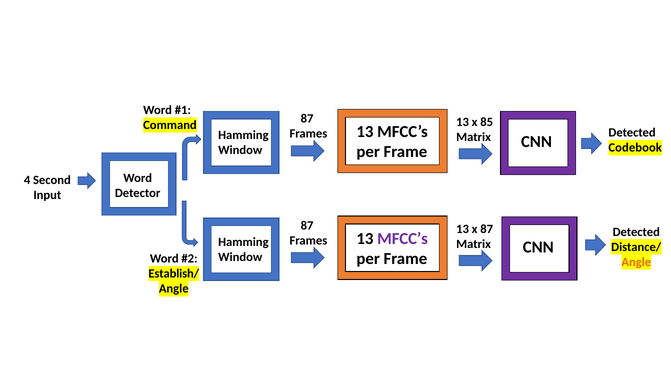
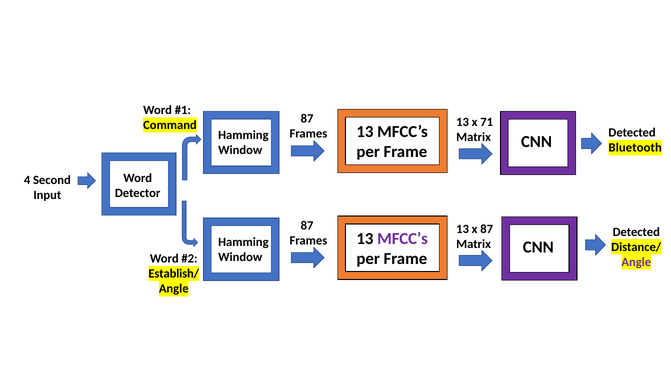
85: 85 -> 71 (487, 122)
Codebook: Codebook -> Bluetooth (635, 148)
Angle colour: orange -> purple (636, 262)
